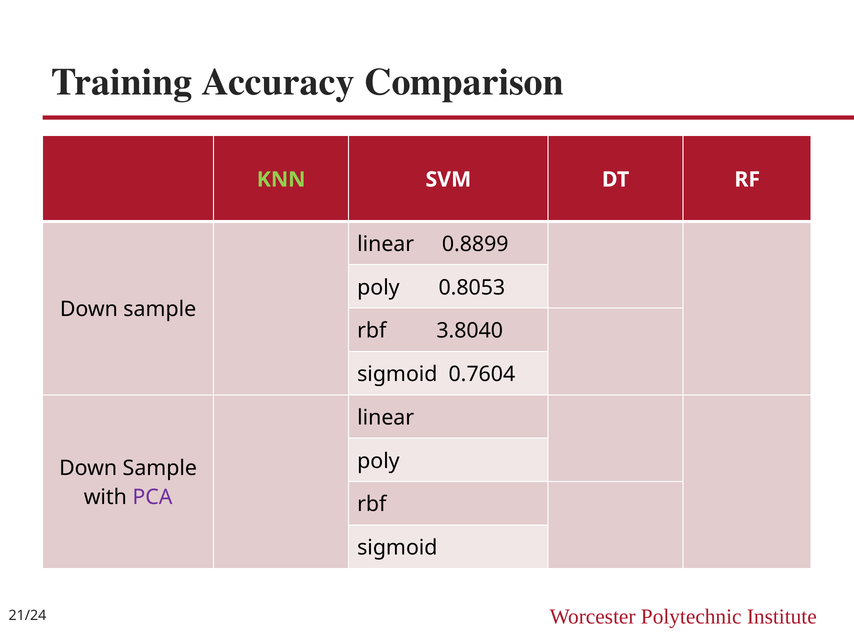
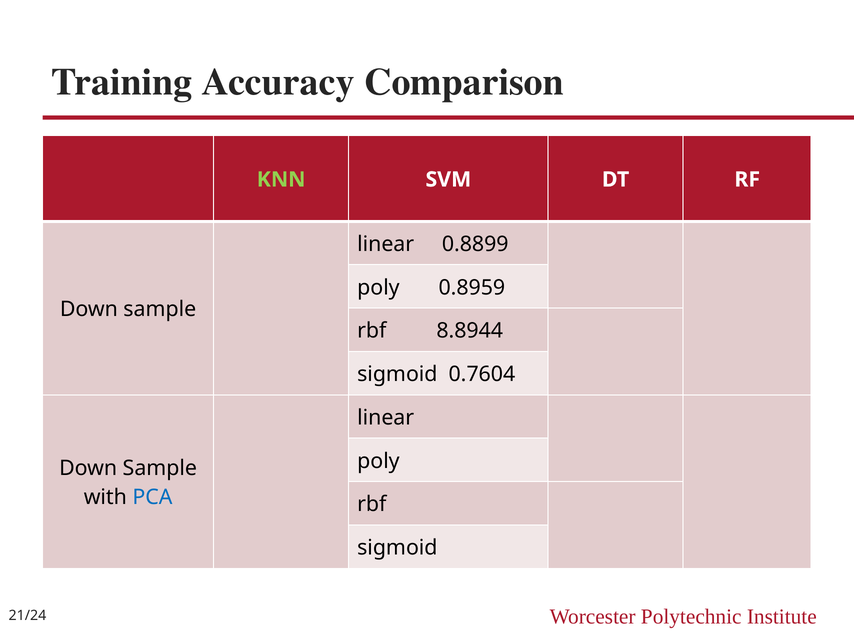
0.8053: 0.8053 -> 0.8959 (472, 287)
3.8040: 3.8040 -> 8.8944 (470, 331)
PCA colour: purple -> blue (152, 497)
